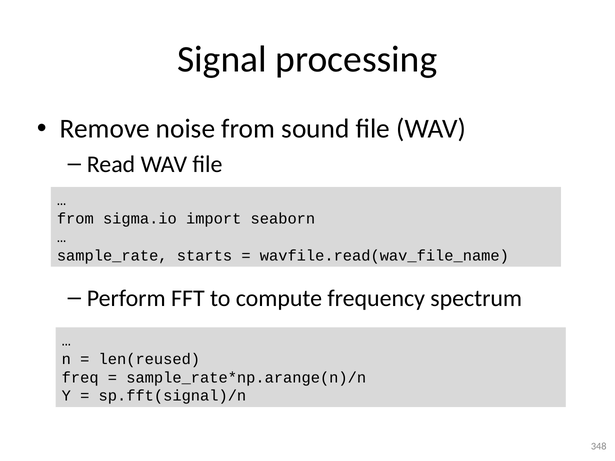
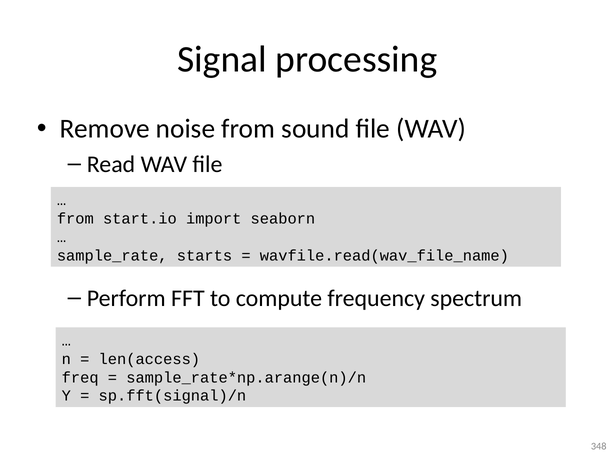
sigma.io: sigma.io -> start.io (140, 219)
len(reused: len(reused -> len(access (149, 359)
